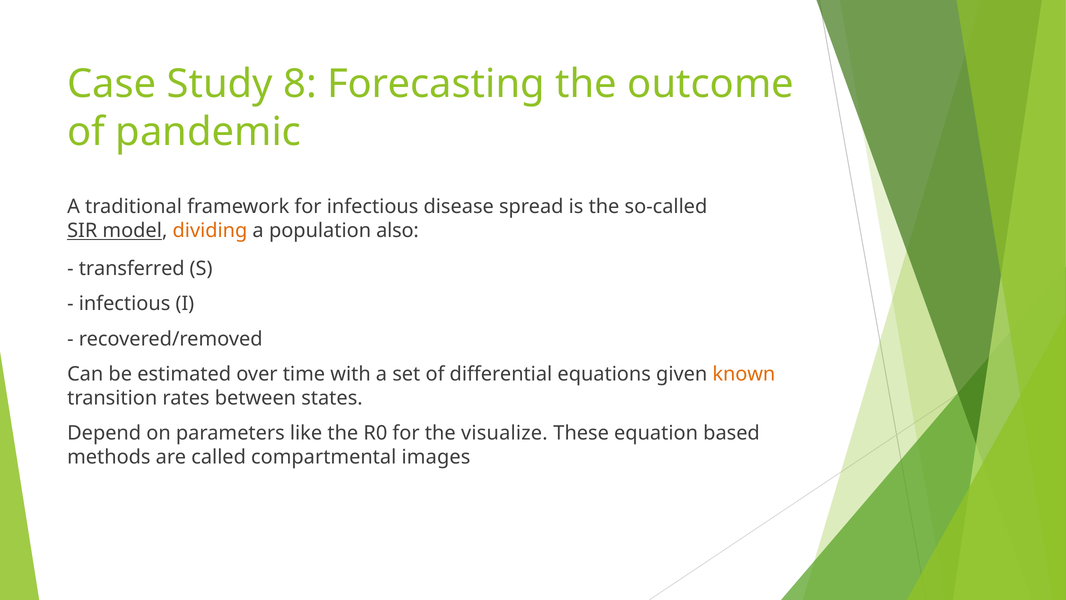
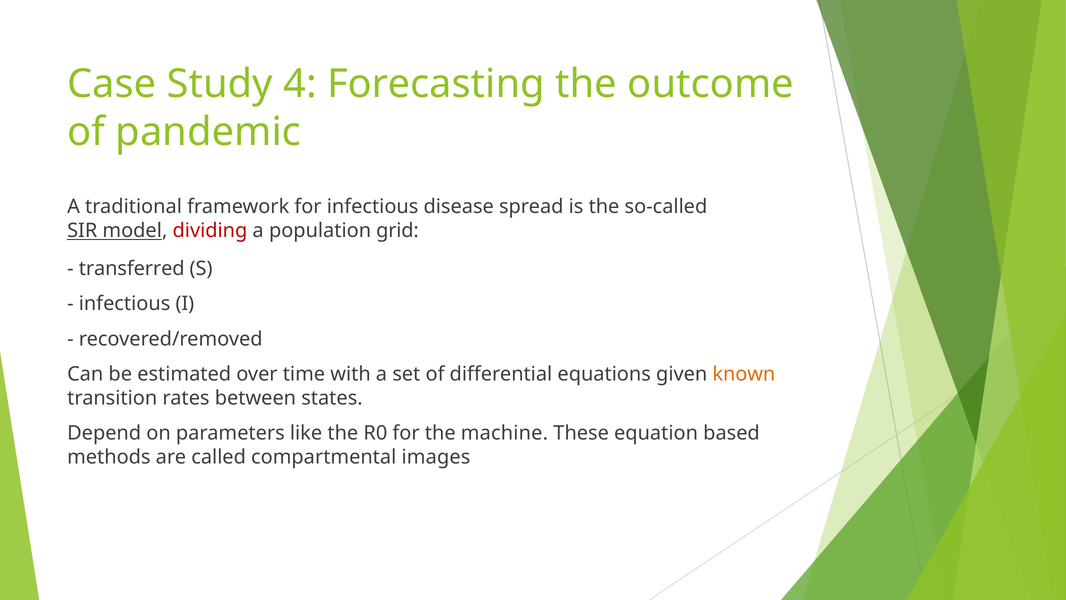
8: 8 -> 4 (300, 84)
dividing colour: orange -> red (210, 230)
also: also -> grid (397, 230)
visualize: visualize -> machine (504, 433)
